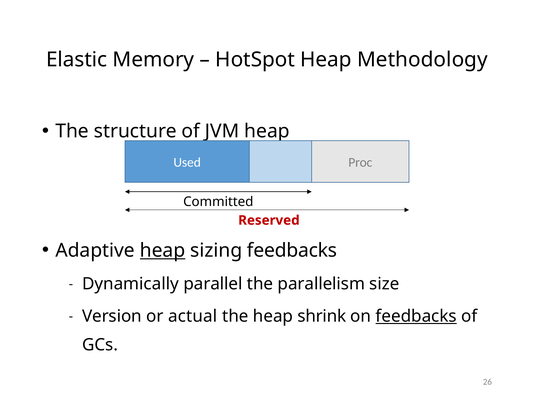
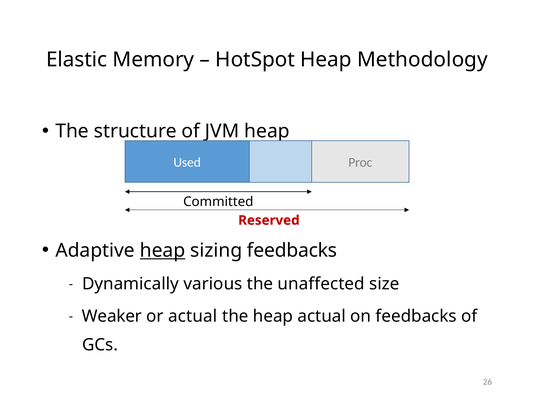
parallel: parallel -> various (213, 284)
parallelism: parallelism -> unaffected (321, 284)
Version: Version -> Weaker (112, 317)
heap shrink: shrink -> actual (322, 317)
feedbacks underline: present -> none (416, 317)
